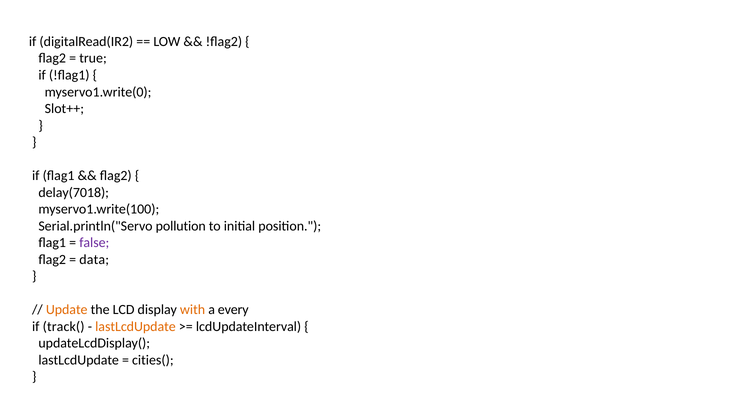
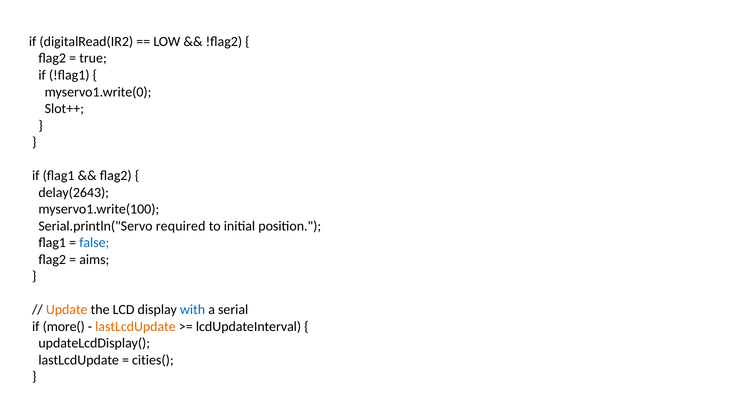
delay(7018: delay(7018 -> delay(2643 (74, 192)
pollution: pollution -> required (181, 226)
false colour: purple -> blue (94, 242)
data: data -> aims (94, 259)
with colour: orange -> blue (193, 309)
every: every -> serial (233, 309)
track(: track( -> more( (64, 326)
